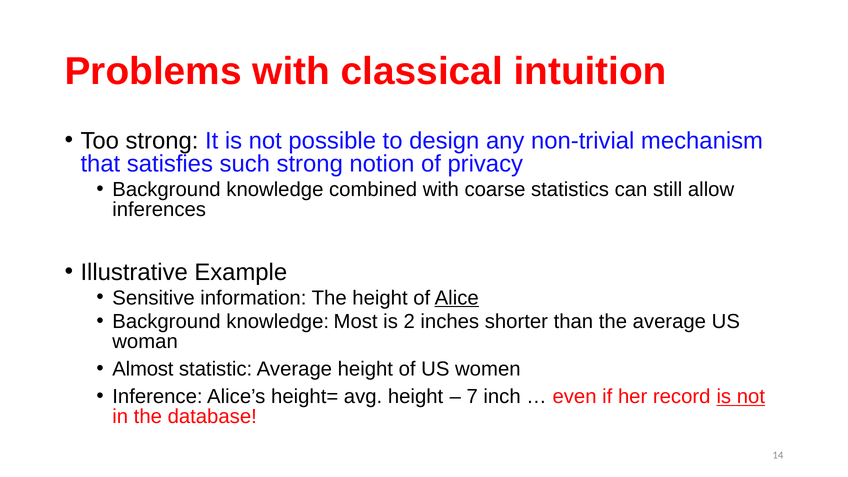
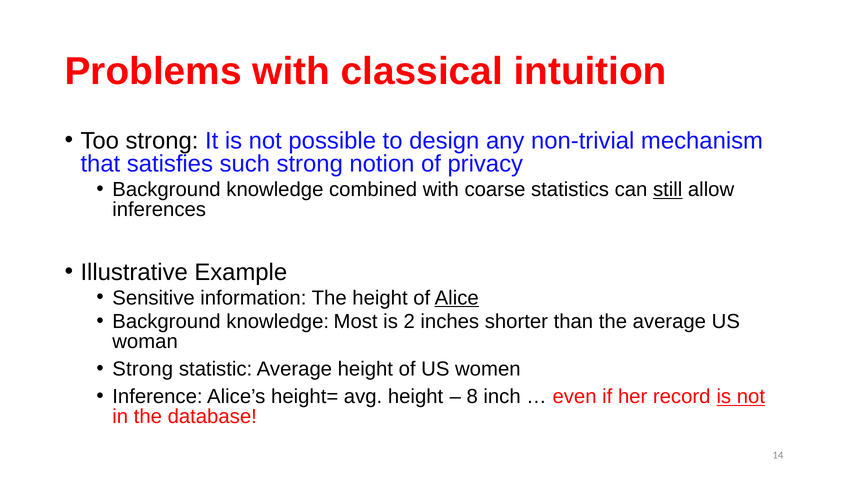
still underline: none -> present (668, 190)
Almost: Almost -> Strong (143, 369)
7: 7 -> 8 (472, 397)
